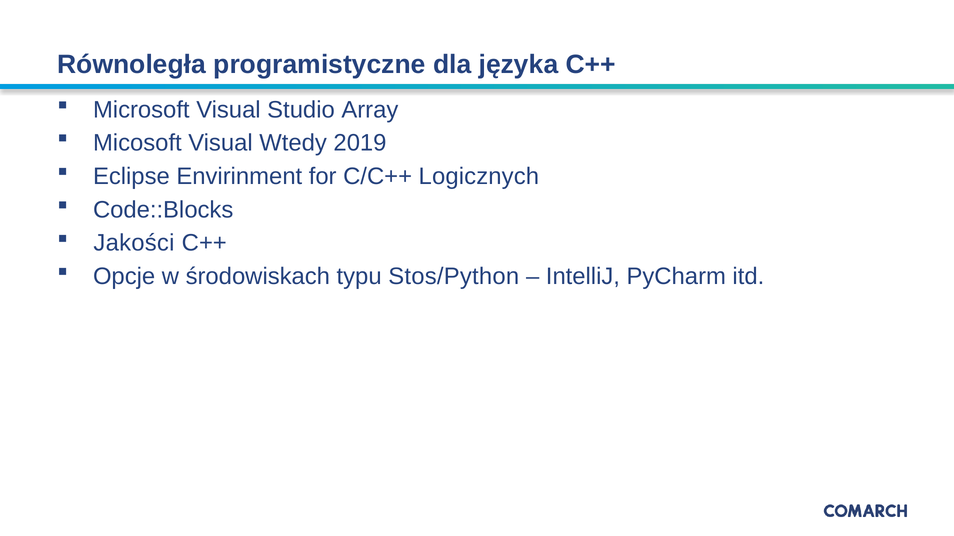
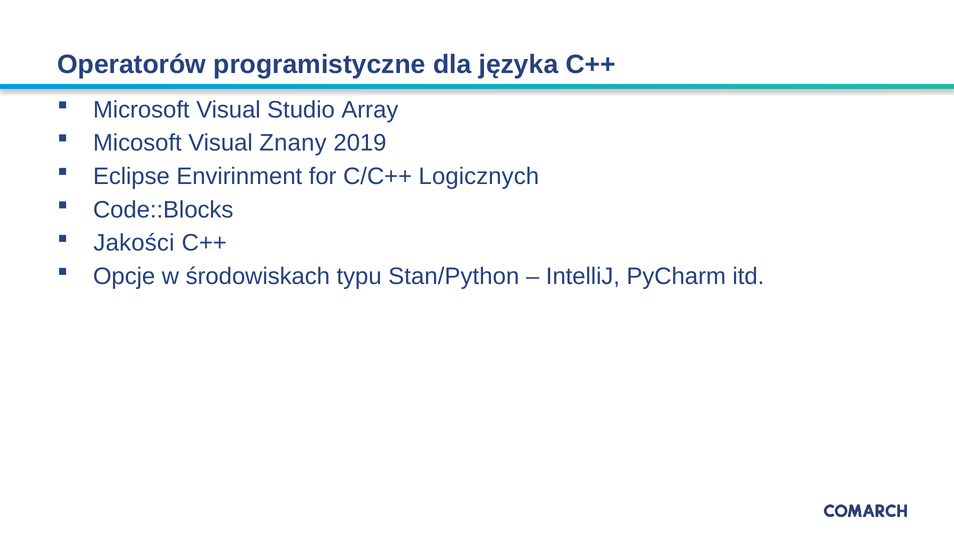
Równoległa: Równoległa -> Operatorów (132, 65)
Wtedy: Wtedy -> Znany (293, 143)
Stos/Python: Stos/Python -> Stan/Python (454, 277)
